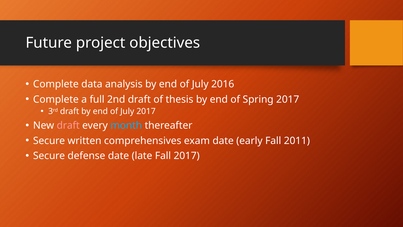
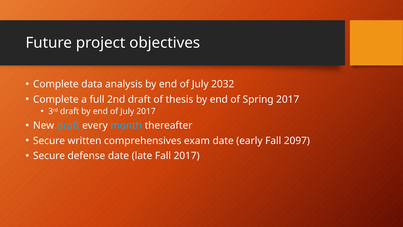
2016: 2016 -> 2032 (223, 84)
draft colour: pink -> light blue (68, 125)
2011: 2011 -> 2097 (297, 141)
